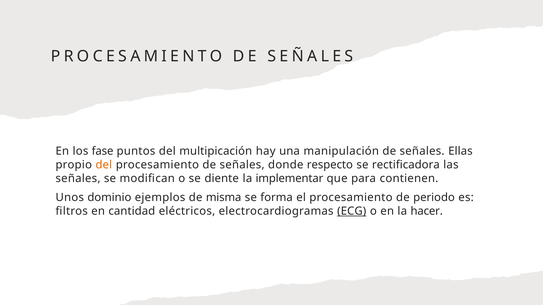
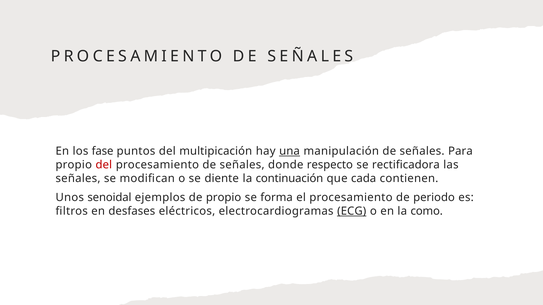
una underline: none -> present (290, 151)
Ellas: Ellas -> Para (460, 151)
del colour: orange -> red (104, 165)
implementar: implementar -> continuación (289, 179)
para: para -> cada (364, 179)
dominio: dominio -> senoidal (109, 198)
de misma: misma -> propio (224, 198)
cantidad: cantidad -> desfases (132, 211)
hacer: hacer -> como (427, 211)
